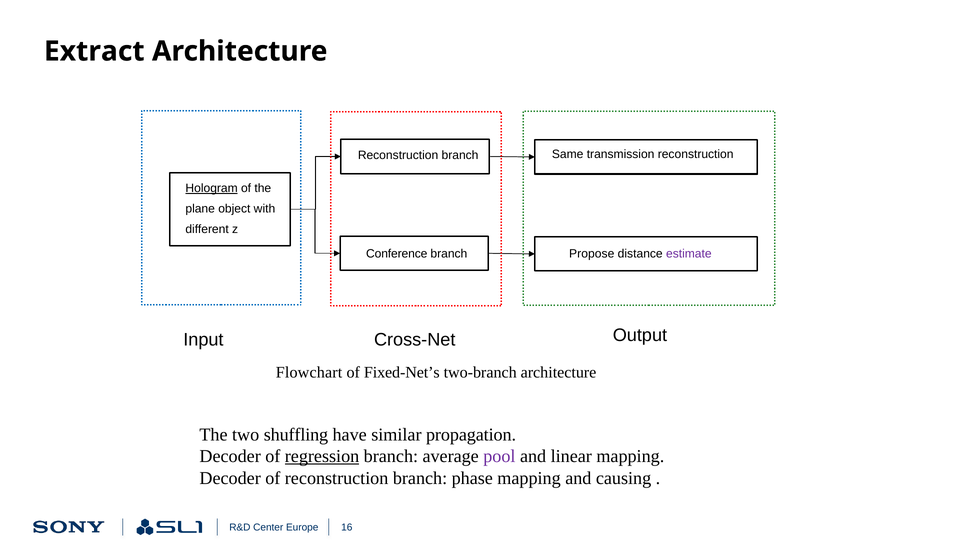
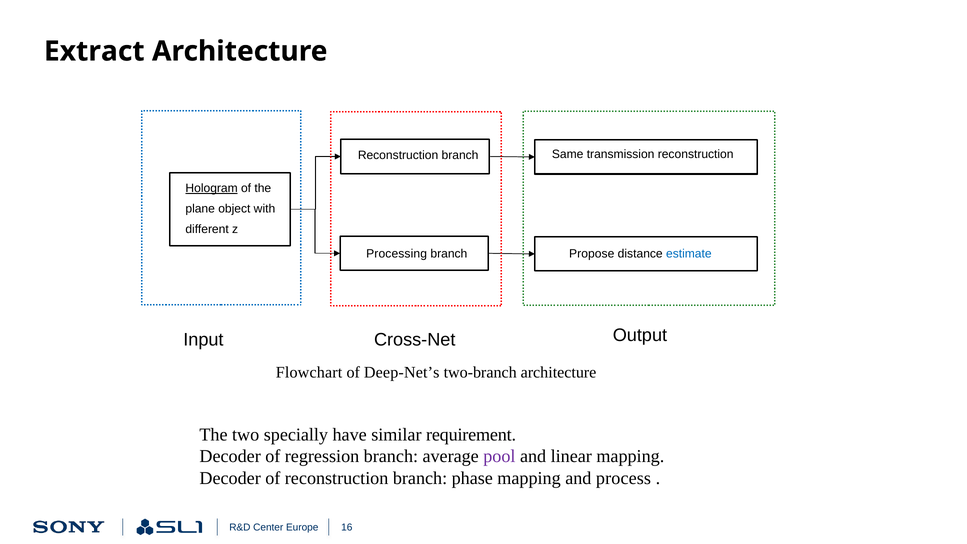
Conference: Conference -> Processing (397, 253)
estimate colour: purple -> blue (689, 254)
Fixed-Net’s: Fixed-Net’s -> Deep-Net’s (402, 372)
shuffling: shuffling -> specially (296, 434)
propagation: propagation -> requirement (471, 434)
regression underline: present -> none (322, 456)
causing: causing -> process (624, 478)
